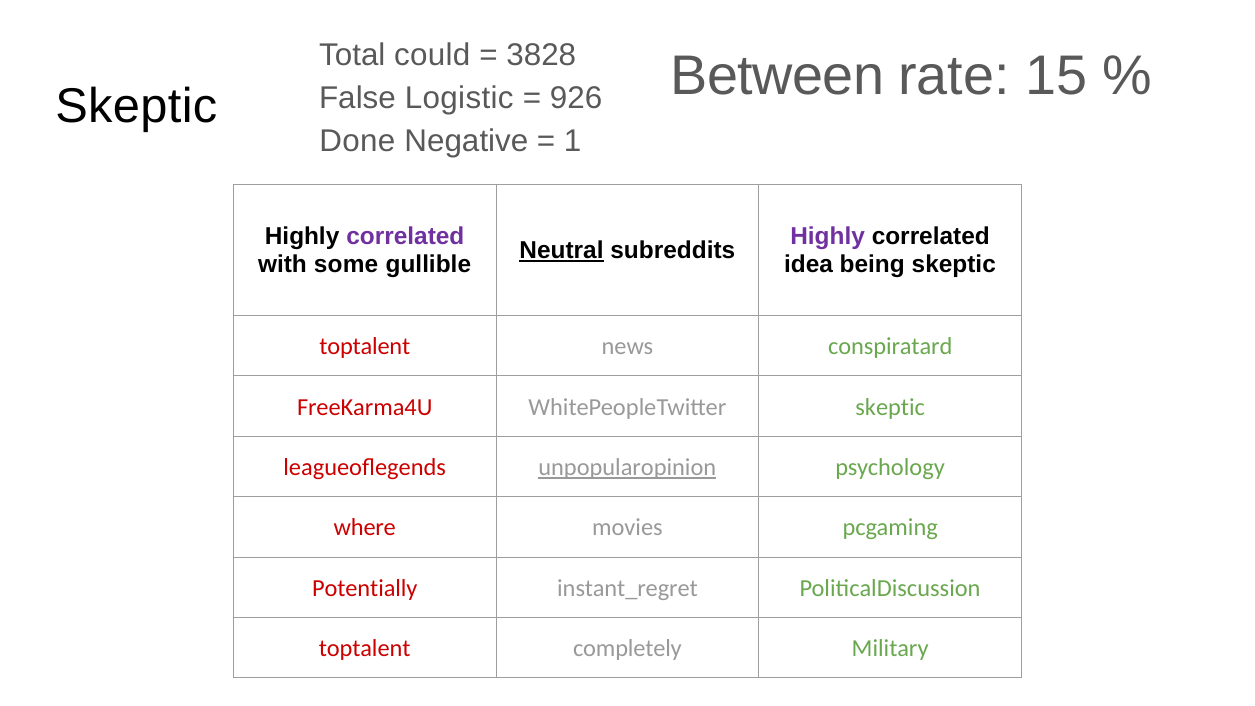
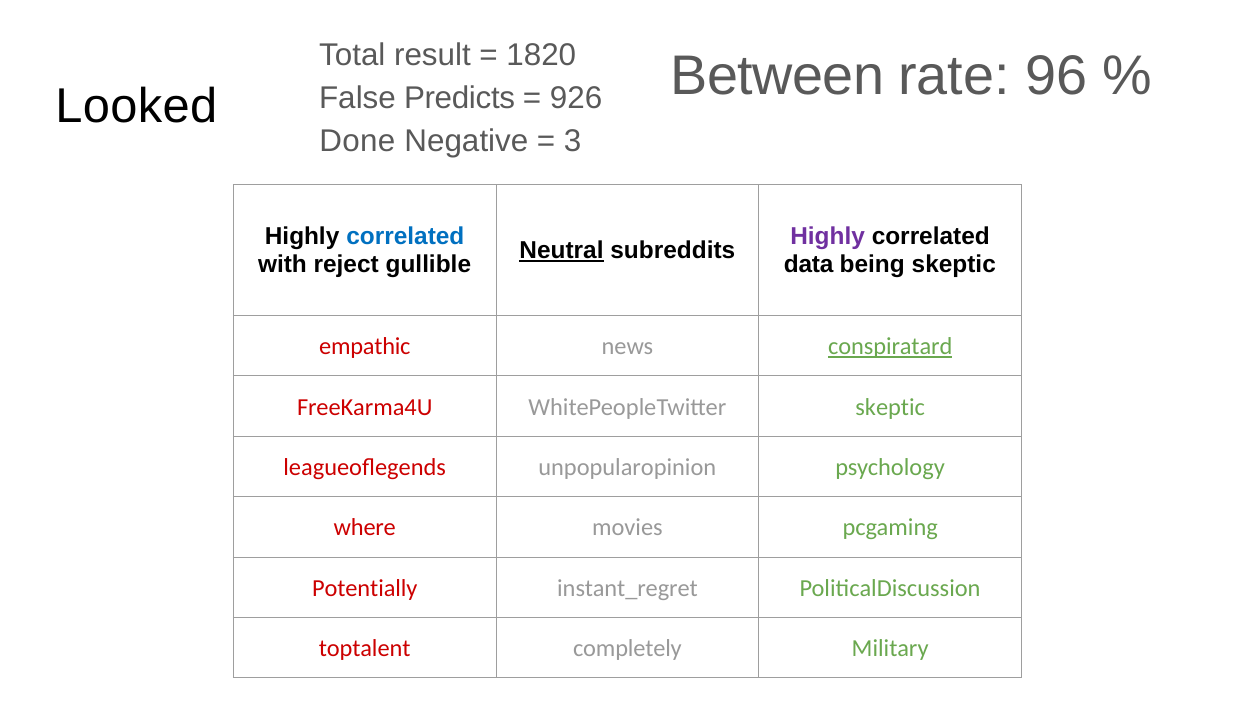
could: could -> result (432, 55)
3828: 3828 -> 1820 (541, 55)
15: 15 -> 96 (1056, 76)
Skeptic: Skeptic -> Looked (136, 106)
Logistic: Logistic -> Predicts (460, 98)
1: 1 -> 3 (573, 142)
correlated colour: purple -> blue (405, 237)
some: some -> reject (346, 264)
idea: idea -> data (809, 264)
toptalent: toptalent -> empathic (365, 347)
conspiratard underline: none -> present (890, 347)
unpopularopinion underline: present -> none (627, 467)
